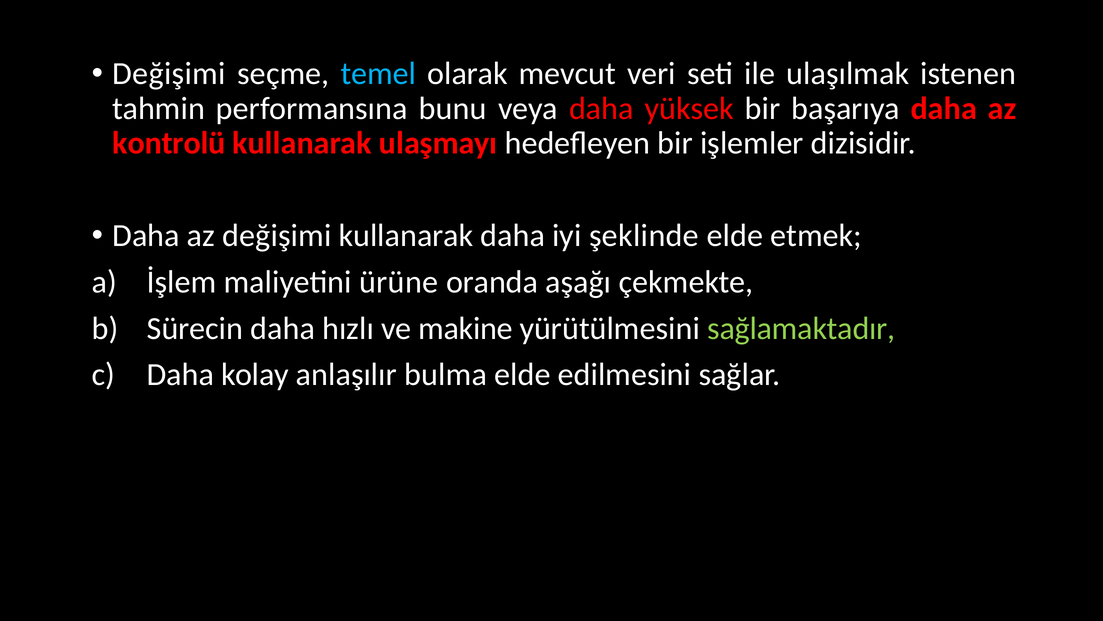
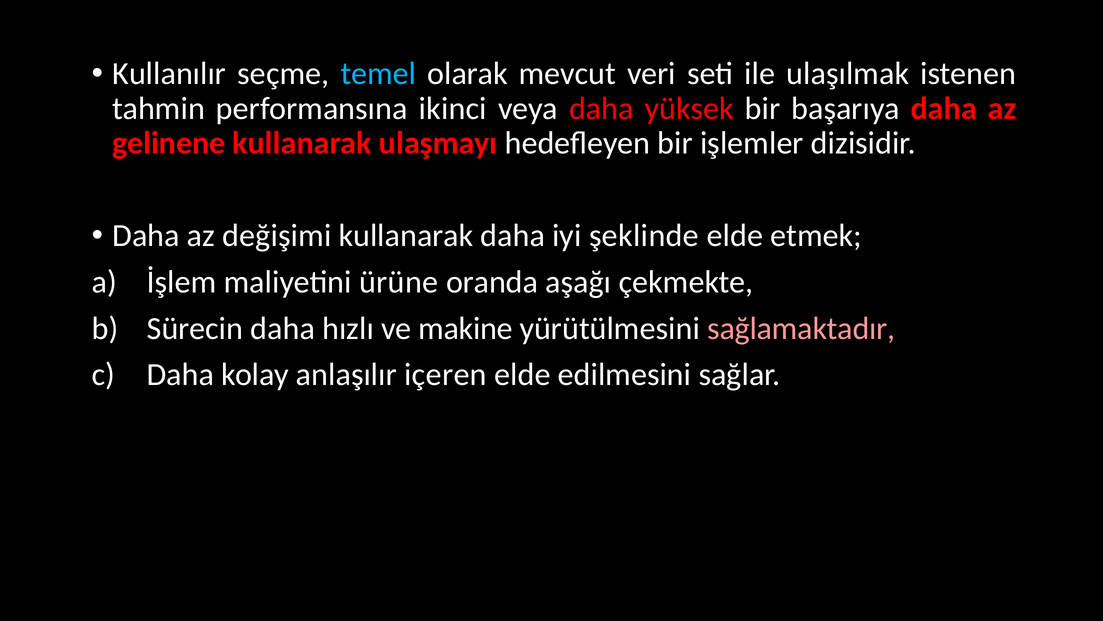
Değişimi: Değişimi -> Kullanılır (169, 74)
bunu: bunu -> ikinci (453, 108)
kontrolü: kontrolü -> gelinene (169, 143)
sağlamaktadır colour: light green -> pink (801, 328)
bulma: bulma -> içeren (445, 374)
